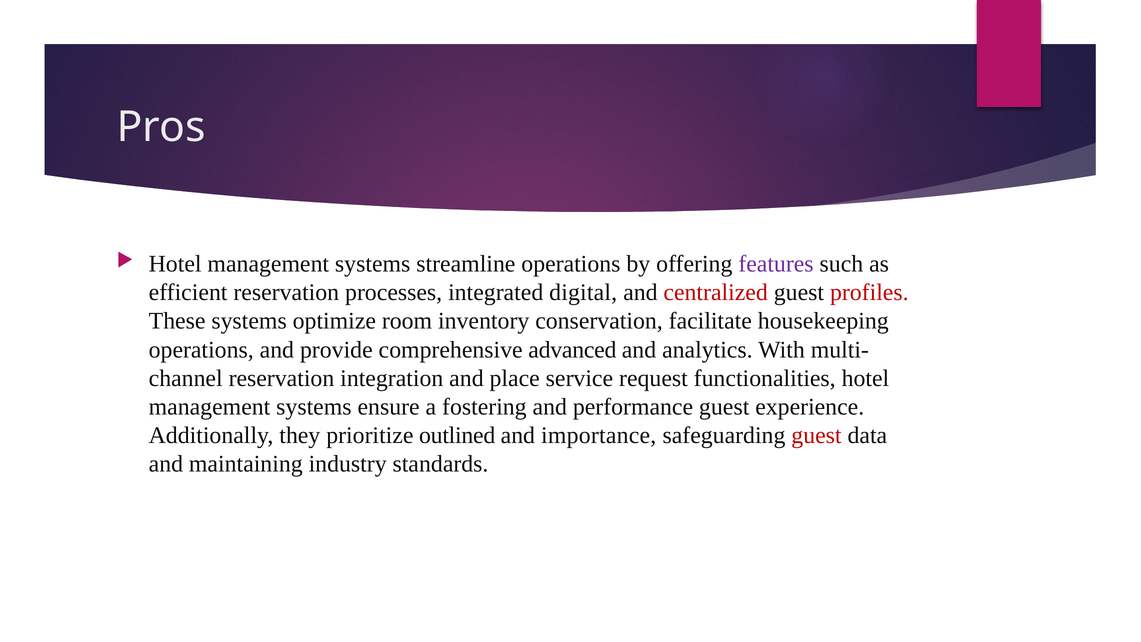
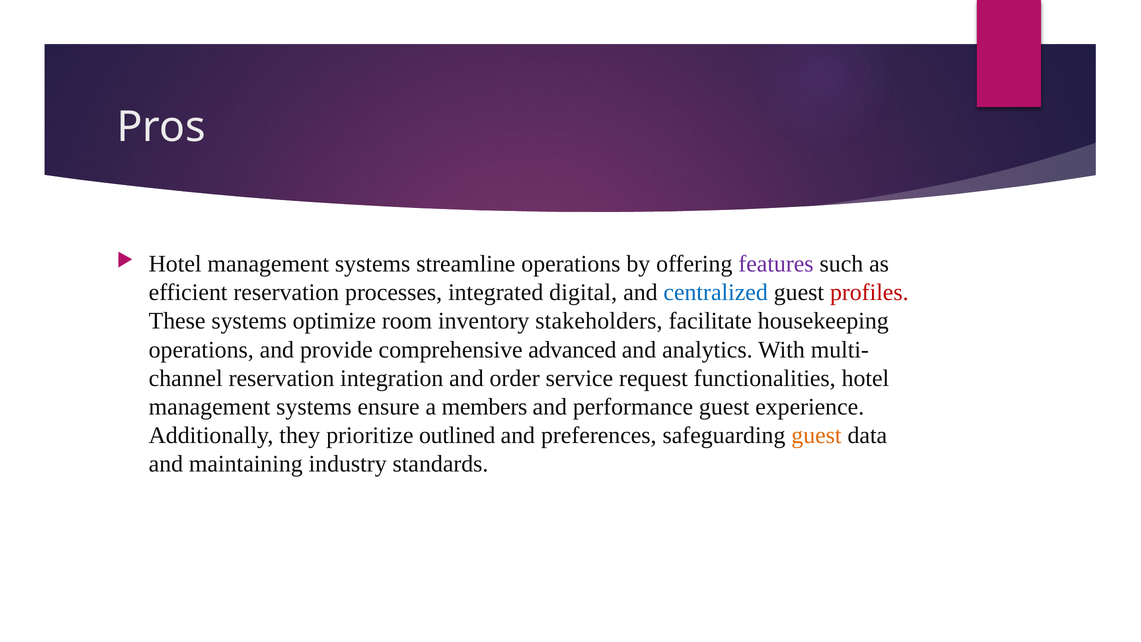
centralized colour: red -> blue (716, 292)
conservation: conservation -> stakeholders (599, 321)
place: place -> order (515, 378)
fostering: fostering -> members (484, 407)
importance: importance -> preferences (599, 435)
guest colour: red -> orange (816, 435)
